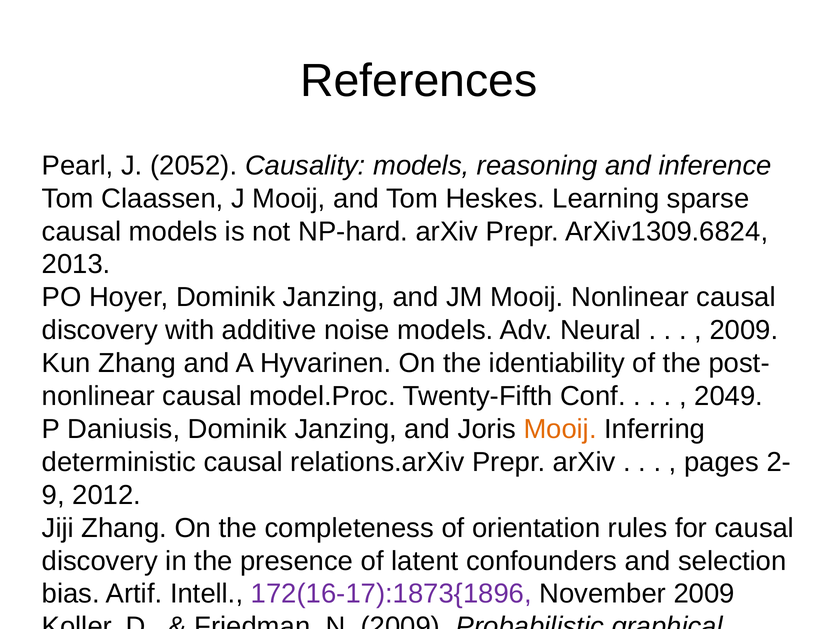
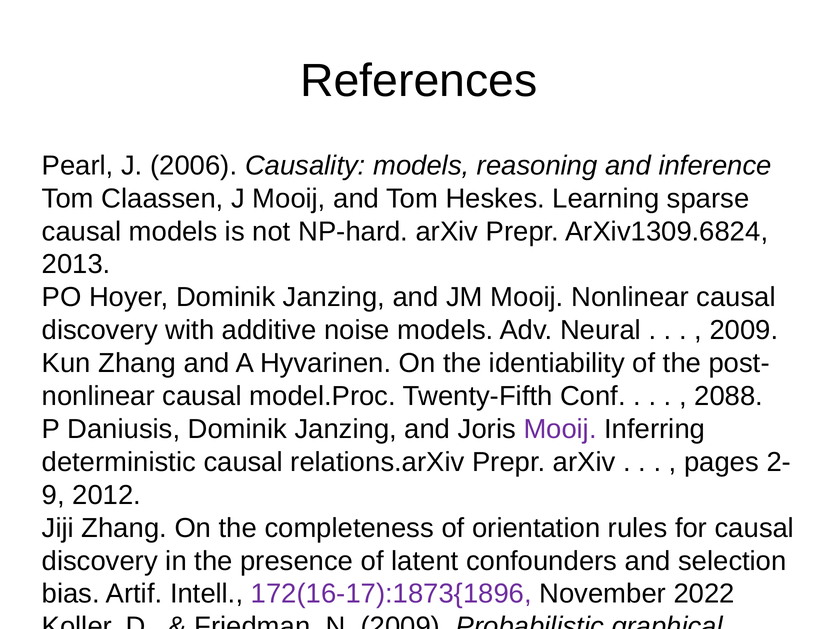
2052: 2052 -> 2006 (194, 165)
2049: 2049 -> 2088 (729, 396)
Mooij colour: orange -> purple (560, 429)
November 2009: 2009 -> 2022 (704, 593)
